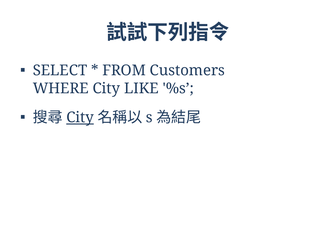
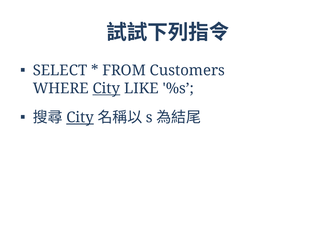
City underline: none -> present (106, 88)
